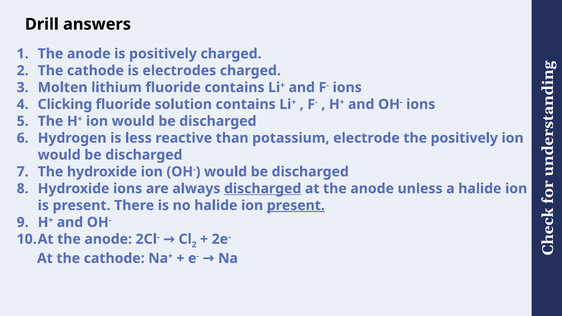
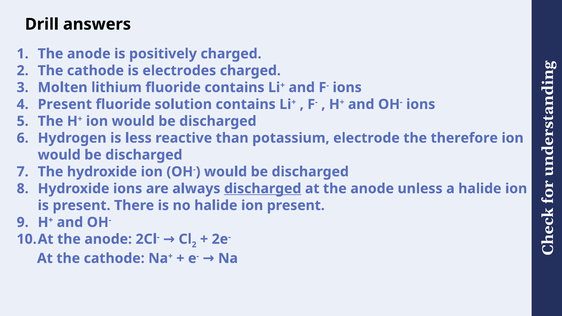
Clicking: Clicking -> Present (65, 104)
the positively: positively -> therefore (464, 138)
present underline: present -> none (296, 206)
